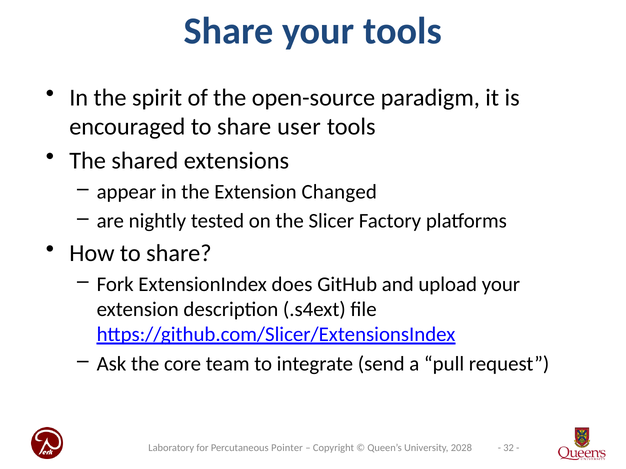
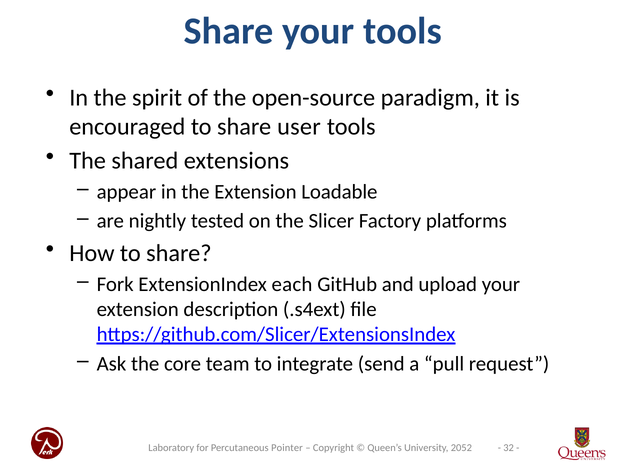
Changed: Changed -> Loadable (339, 192)
does: does -> each (292, 285)
2028: 2028 -> 2052 (461, 448)
